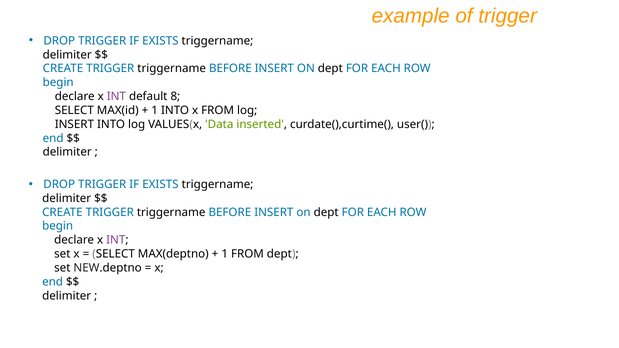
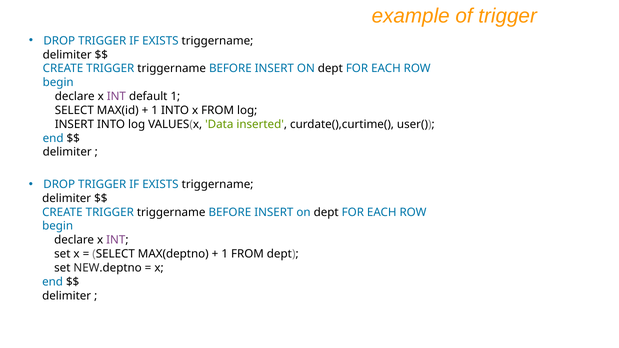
default 8: 8 -> 1 (175, 96)
